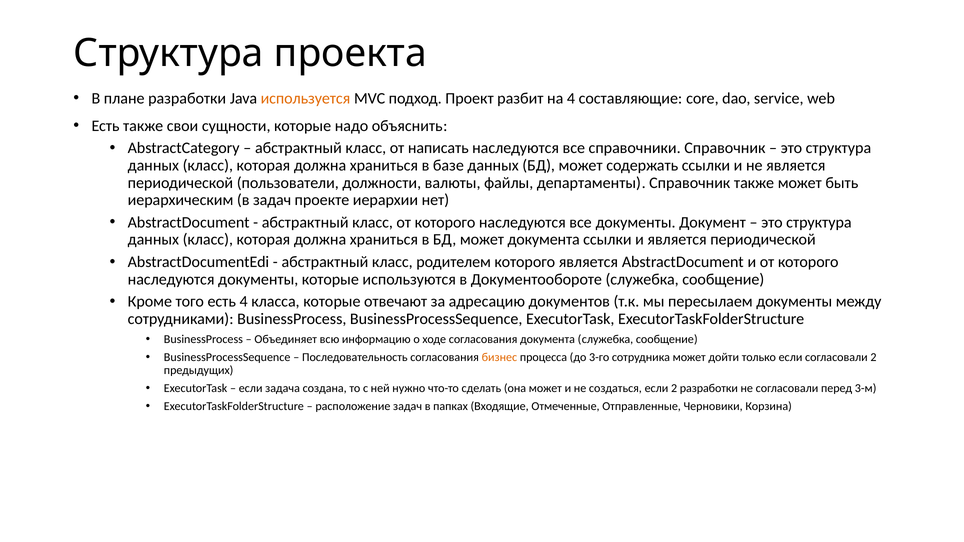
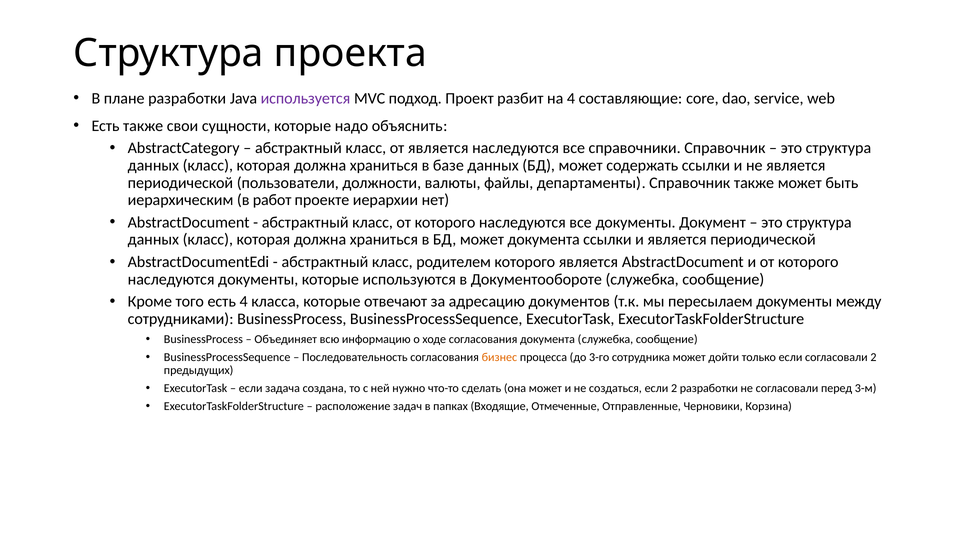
используется colour: orange -> purple (305, 98)
от написать: написать -> является (438, 148)
в задач: задач -> работ (272, 200)
